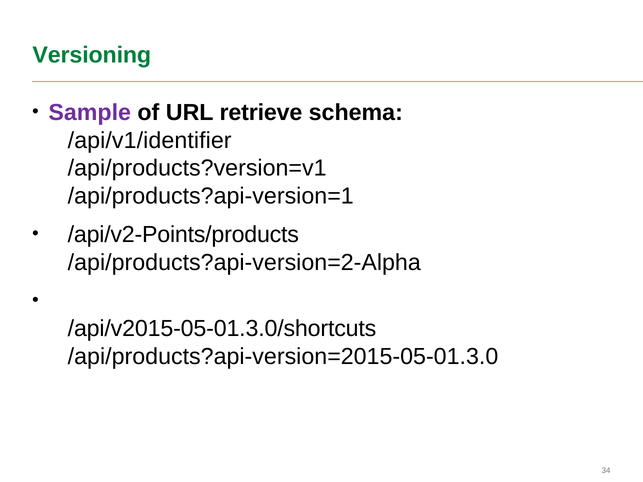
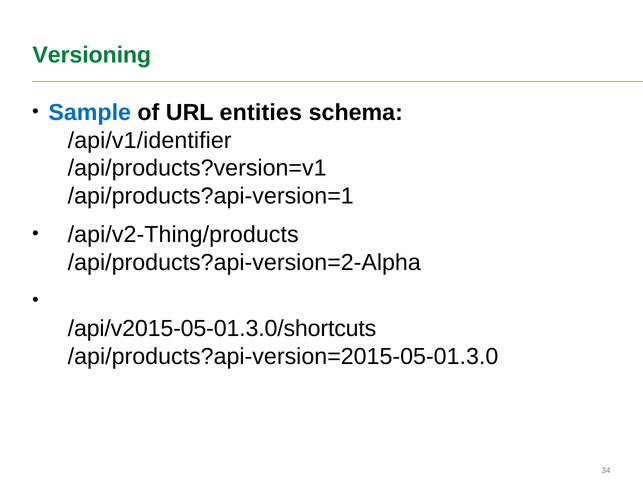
Sample colour: purple -> blue (90, 113)
retrieve: retrieve -> entities (261, 113)
/api/v2-Points/products: /api/v2-Points/products -> /api/v2-Thing/products (183, 235)
